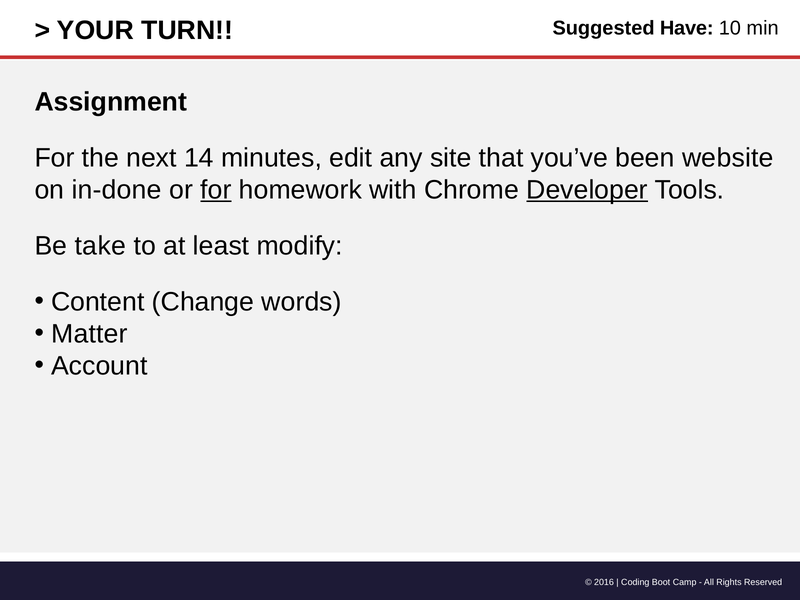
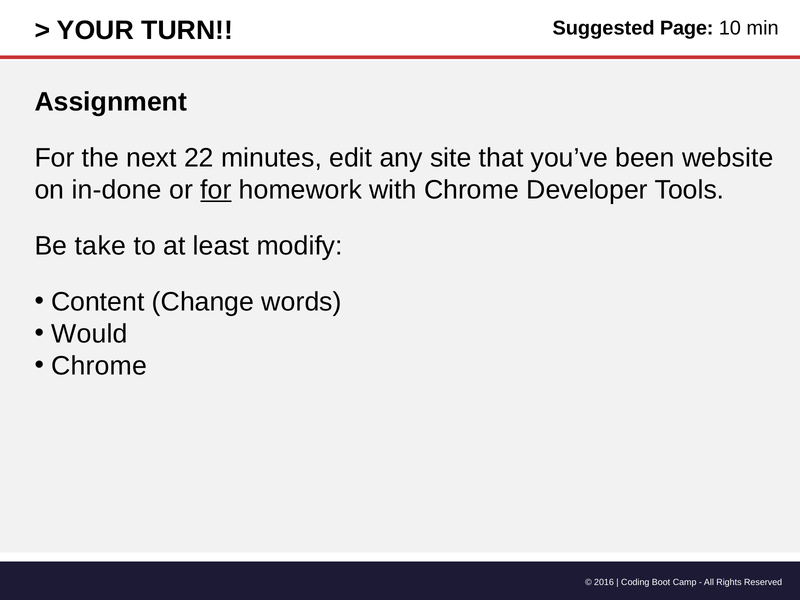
Have: Have -> Page (687, 28)
14: 14 -> 22 (199, 158)
Developer underline: present -> none (587, 190)
Matter: Matter -> Would (90, 334)
Account: Account -> Chrome (99, 366)
